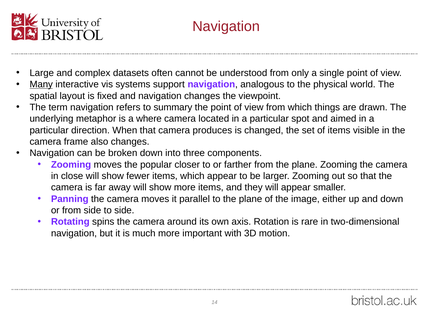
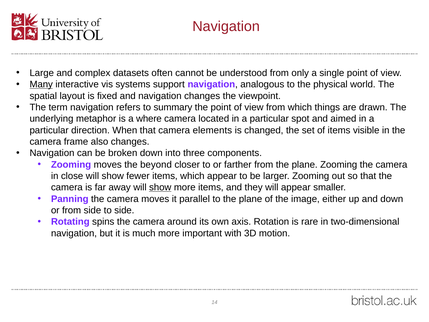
produces: produces -> elements (212, 130)
popular: popular -> beyond (156, 164)
show underline: none -> present (160, 187)
